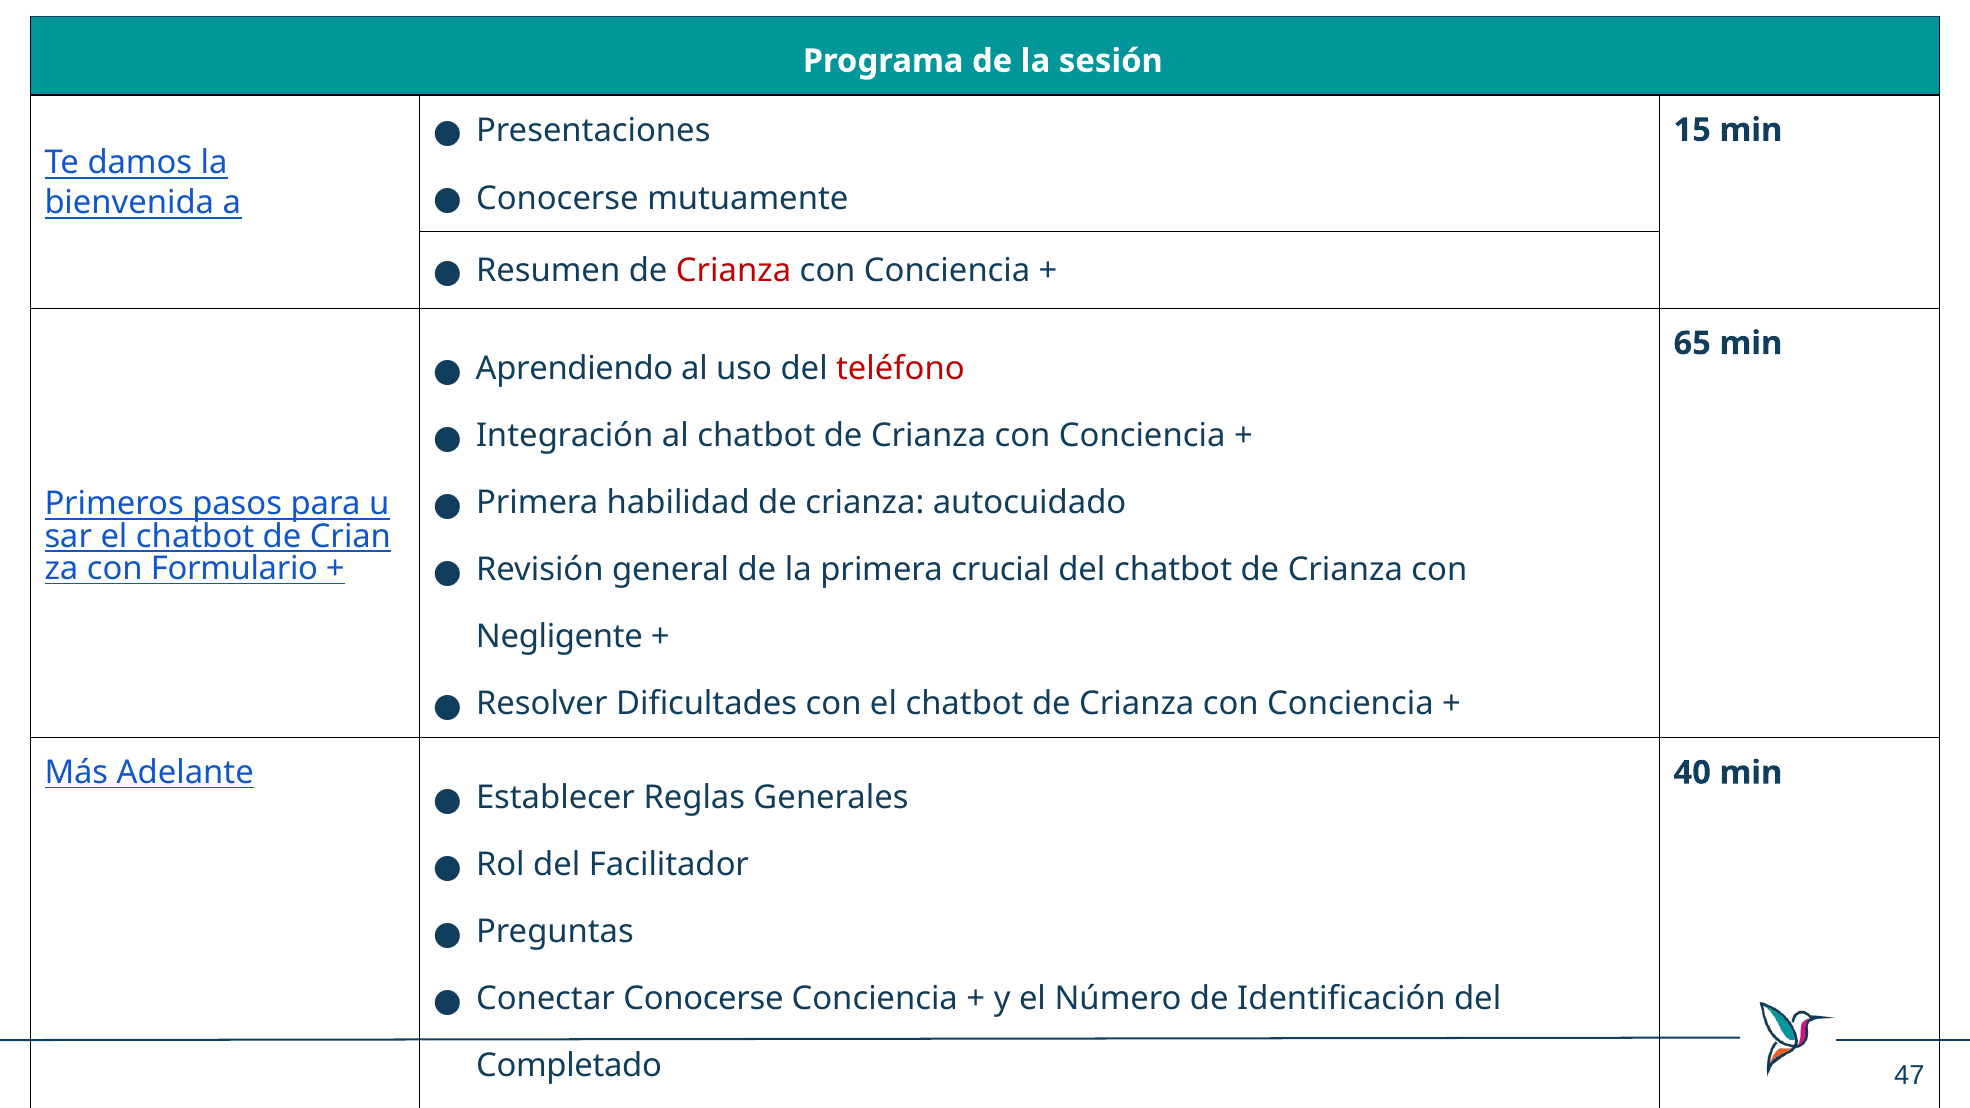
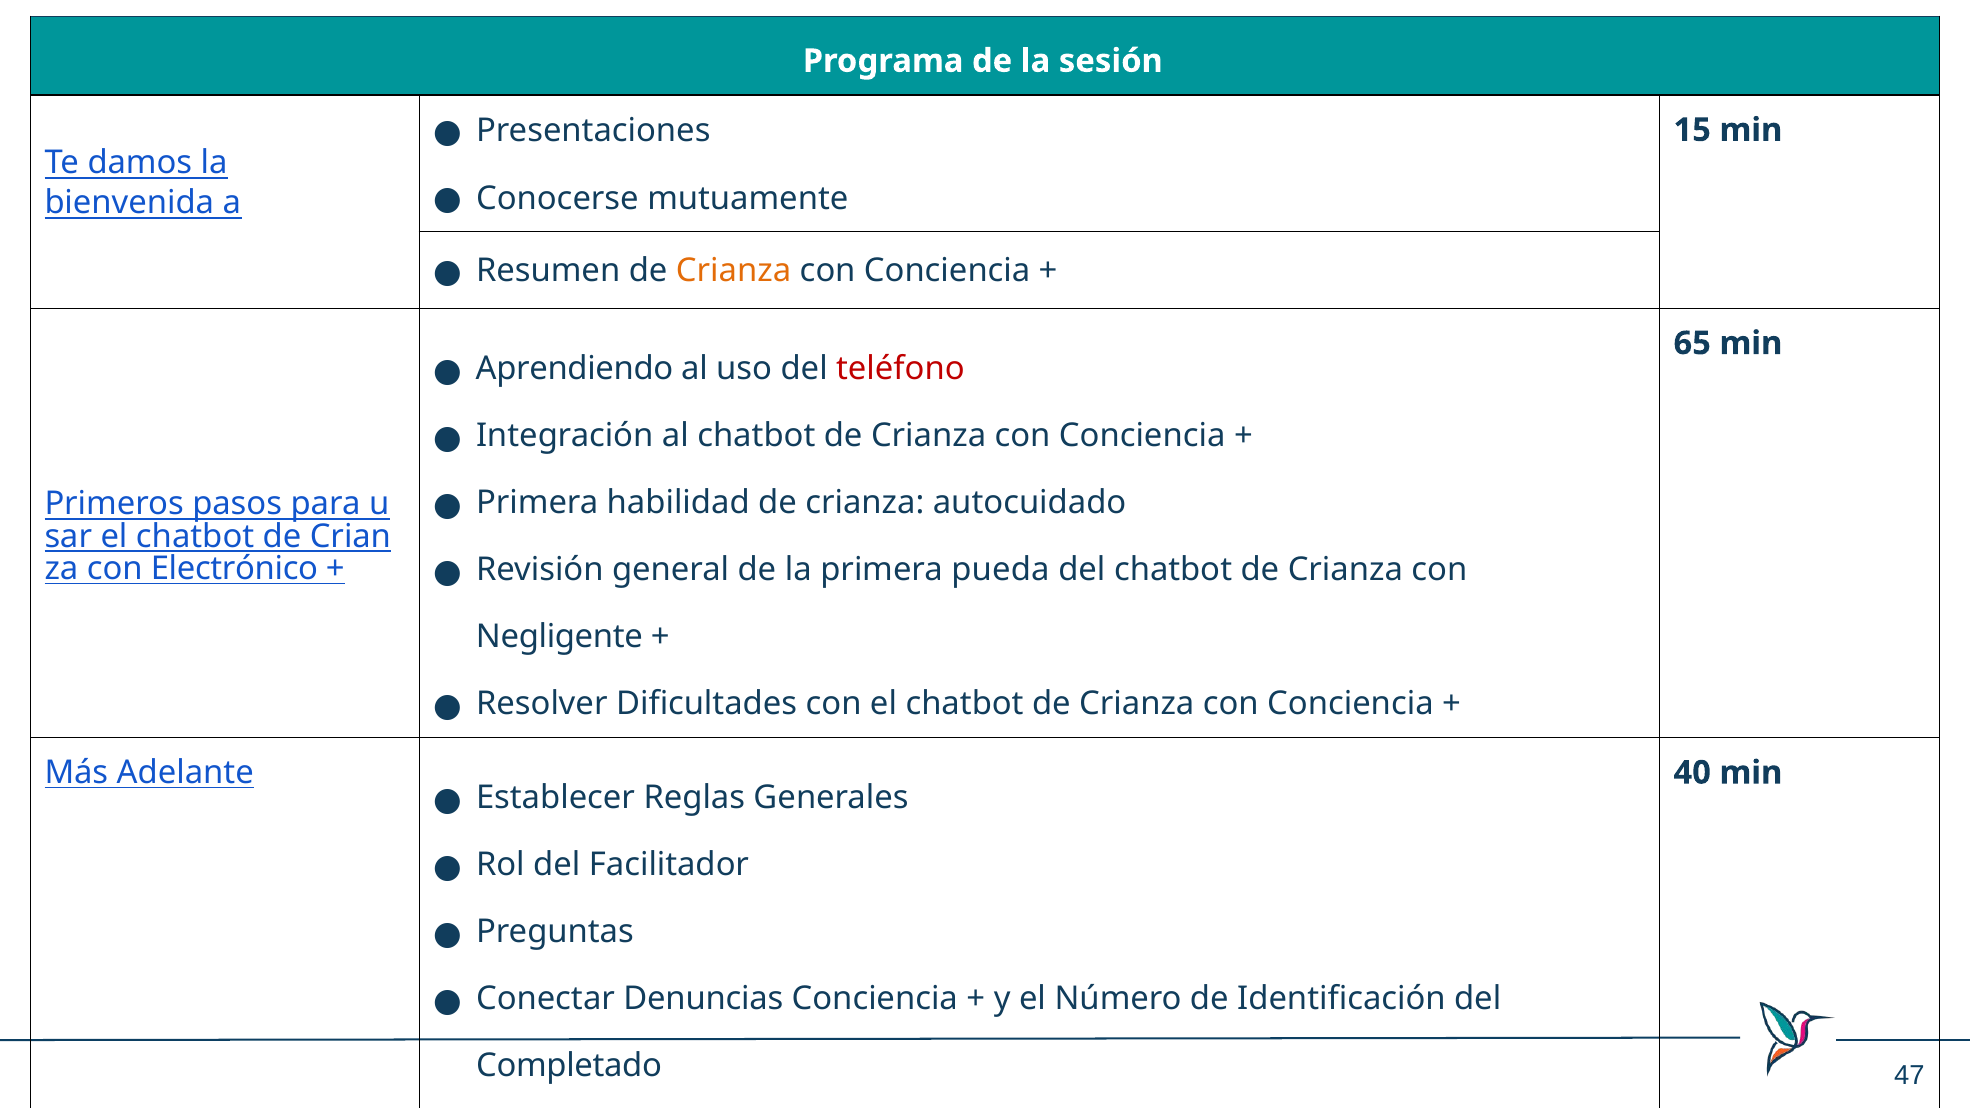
Crianza colour: red -> orange (734, 271)
crucial: crucial -> pueda (1000, 570)
Formulario: Formulario -> Electrónico (234, 569)
Conectar Conocerse: Conocerse -> Denuncias (703, 999)
